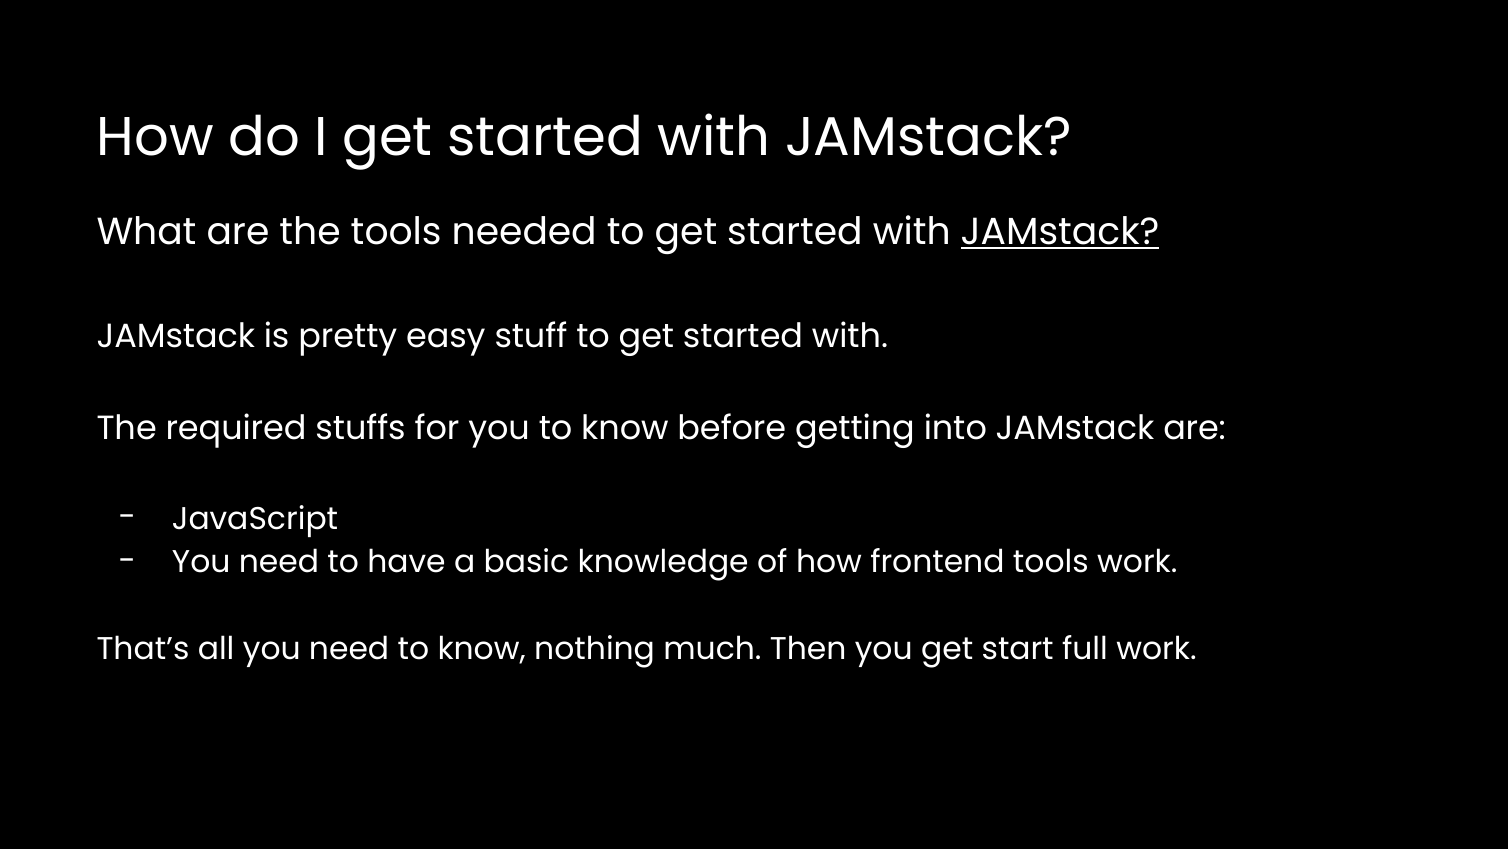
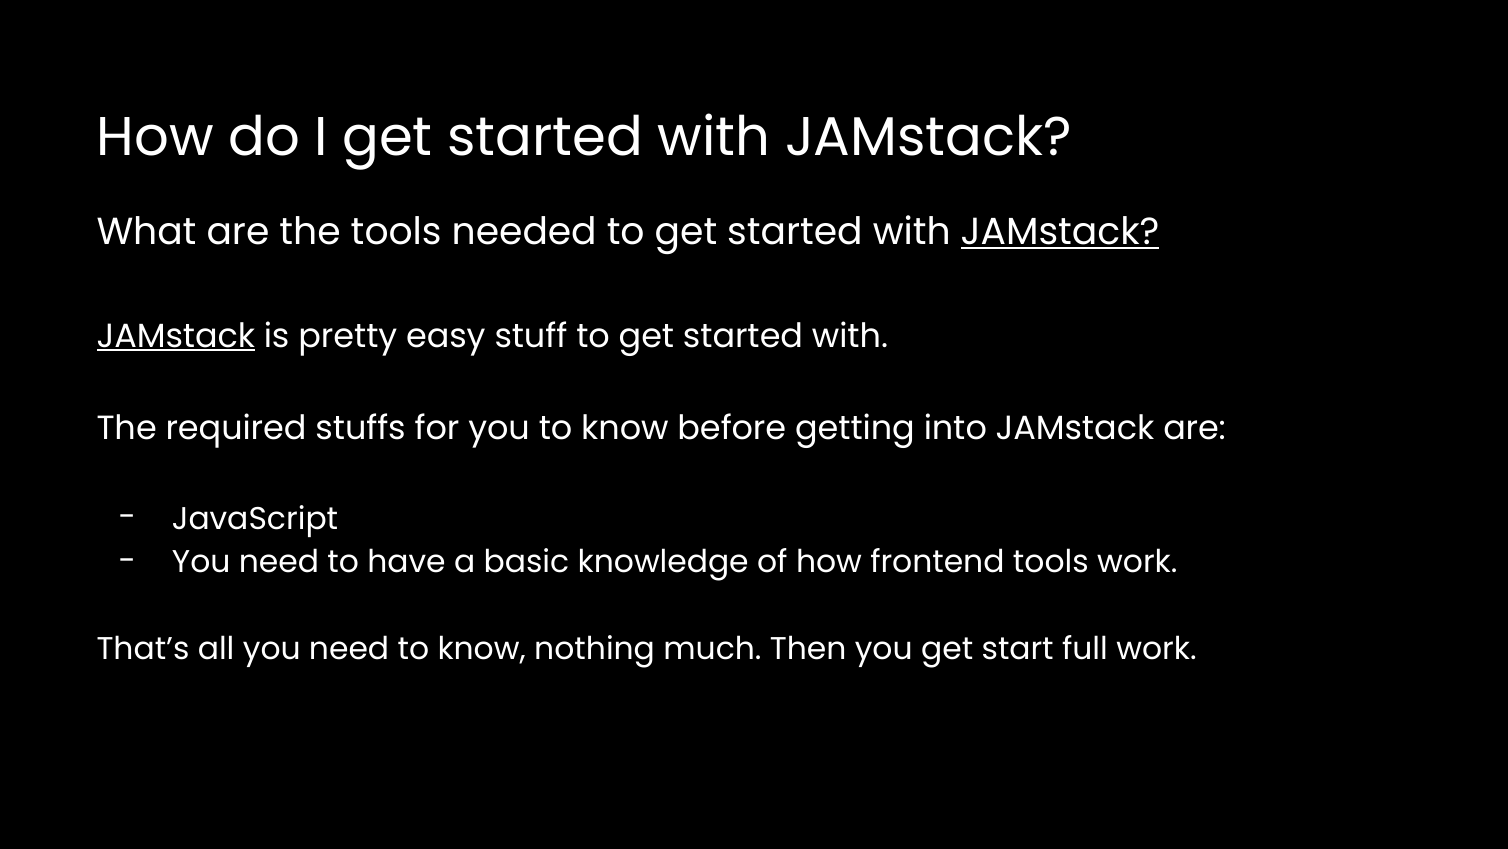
JAMstack underline: none -> present (176, 336)
